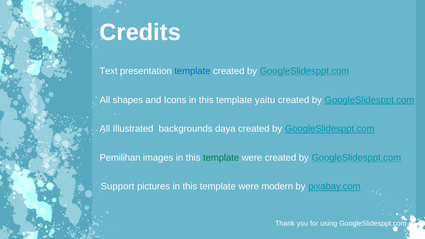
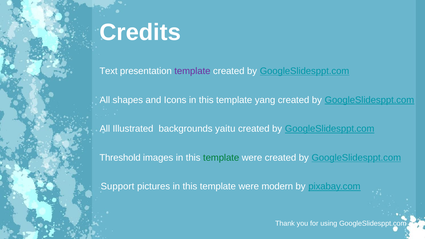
template colour: blue -> purple (192, 71)
yaitu: yaitu -> yang (265, 100)
daya: daya -> yaitu (225, 129)
Pemilihan: Pemilihan -> Threshold (120, 158)
